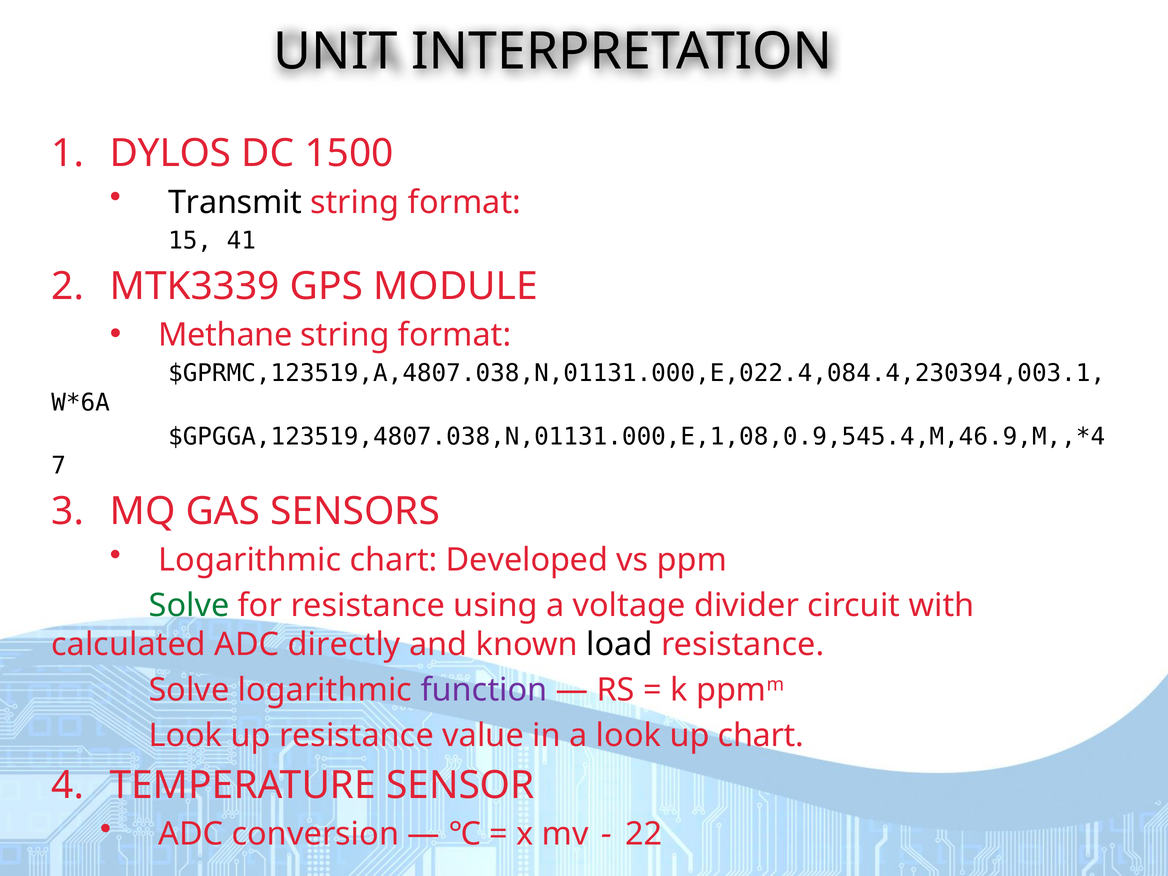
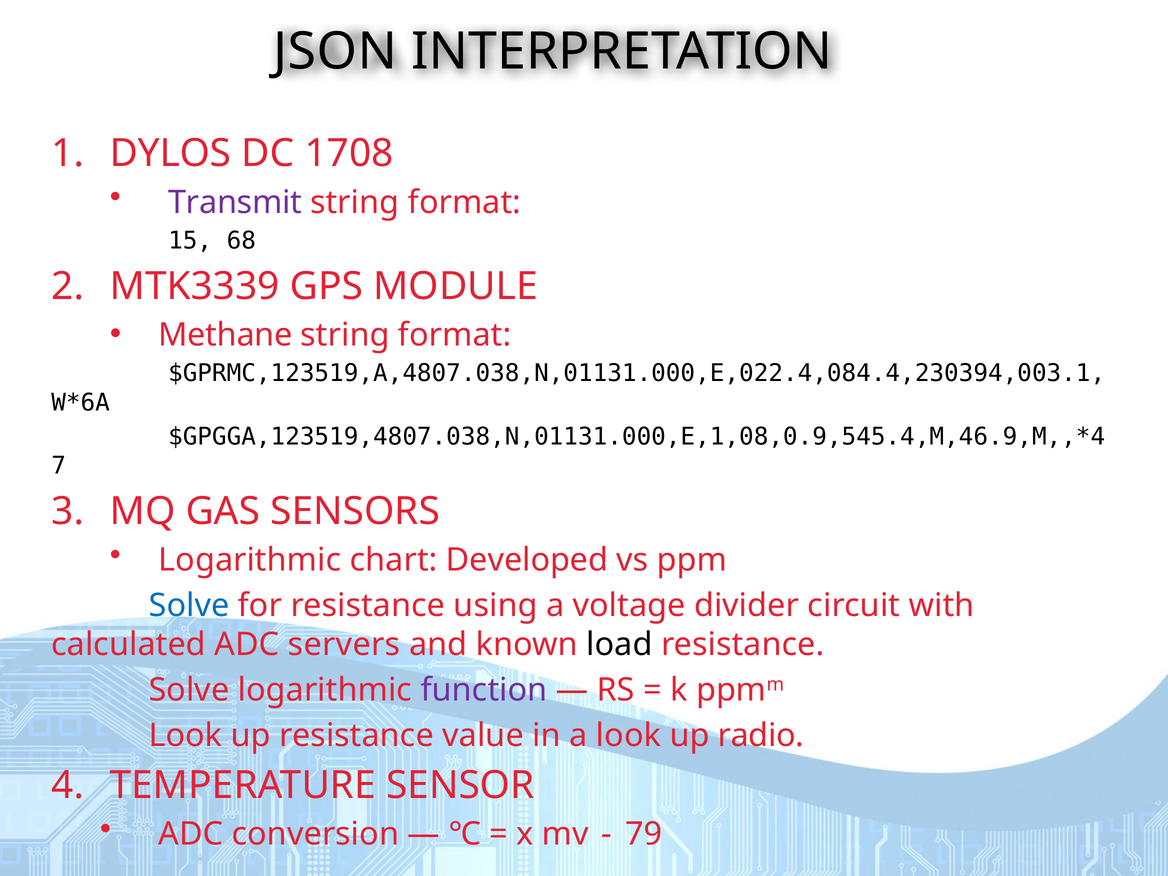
UNIT: UNIT -> JSON (335, 52)
1500: 1500 -> 1708 (349, 154)
Transmit colour: black -> purple (235, 202)
41: 41 -> 68 (241, 241)
Solve colour: green -> blue (189, 606)
directly: directly -> servers (344, 645)
up chart: chart -> radio (761, 736)
22: 22 -> 79 (644, 834)
